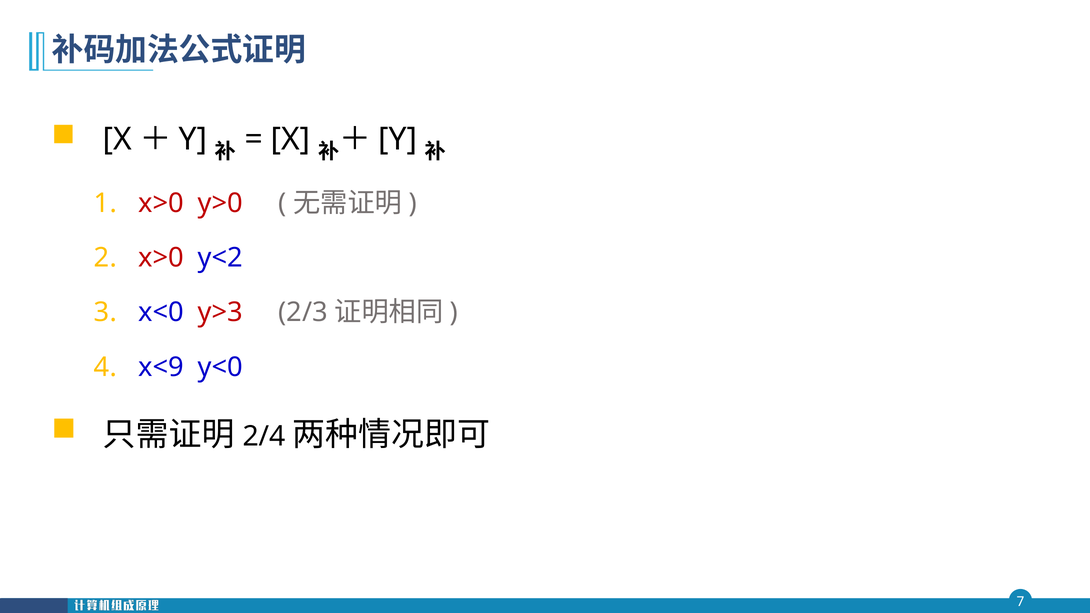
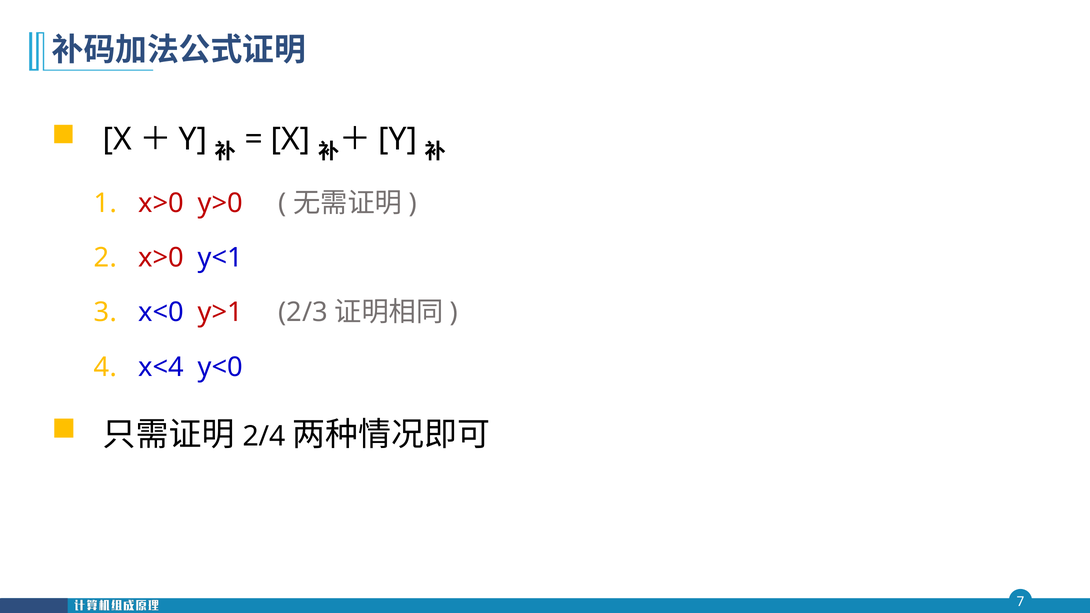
y<2: y<2 -> y<1 (220, 258)
y>3: y>3 -> y>1 (220, 313)
x<9: x<9 -> x<4 (161, 367)
